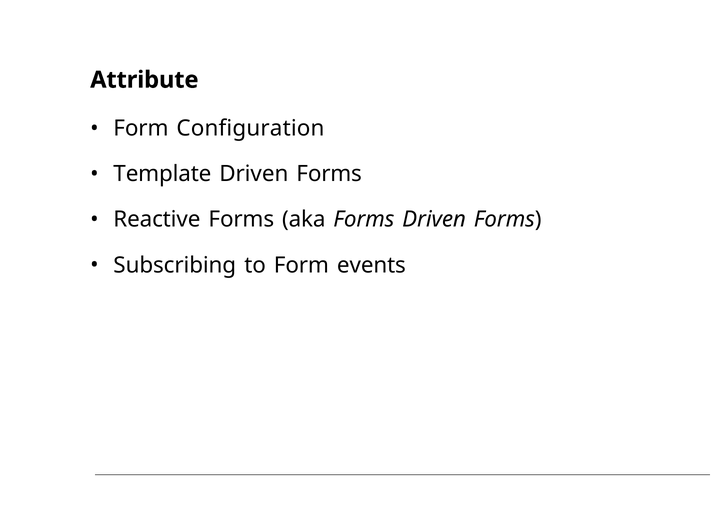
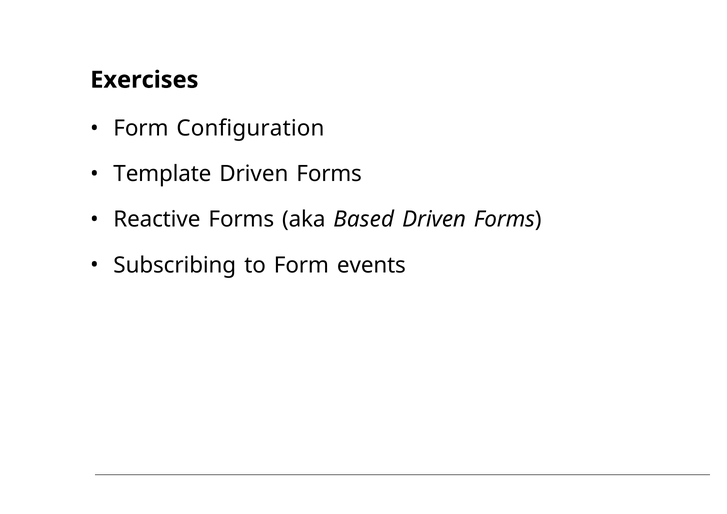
Attribute: Attribute -> Exercises (144, 80)
aka Forms: Forms -> Based (364, 220)
